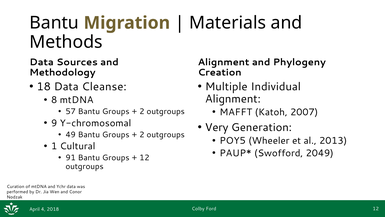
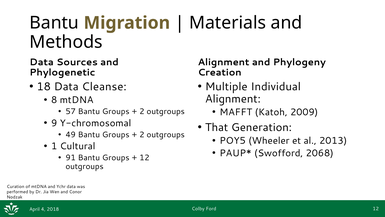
Methodology: Methodology -> Phylogenetic (62, 72)
2007: 2007 -> 2009 (304, 112)
Very: Very -> That (217, 127)
2049: 2049 -> 2068 (320, 153)
